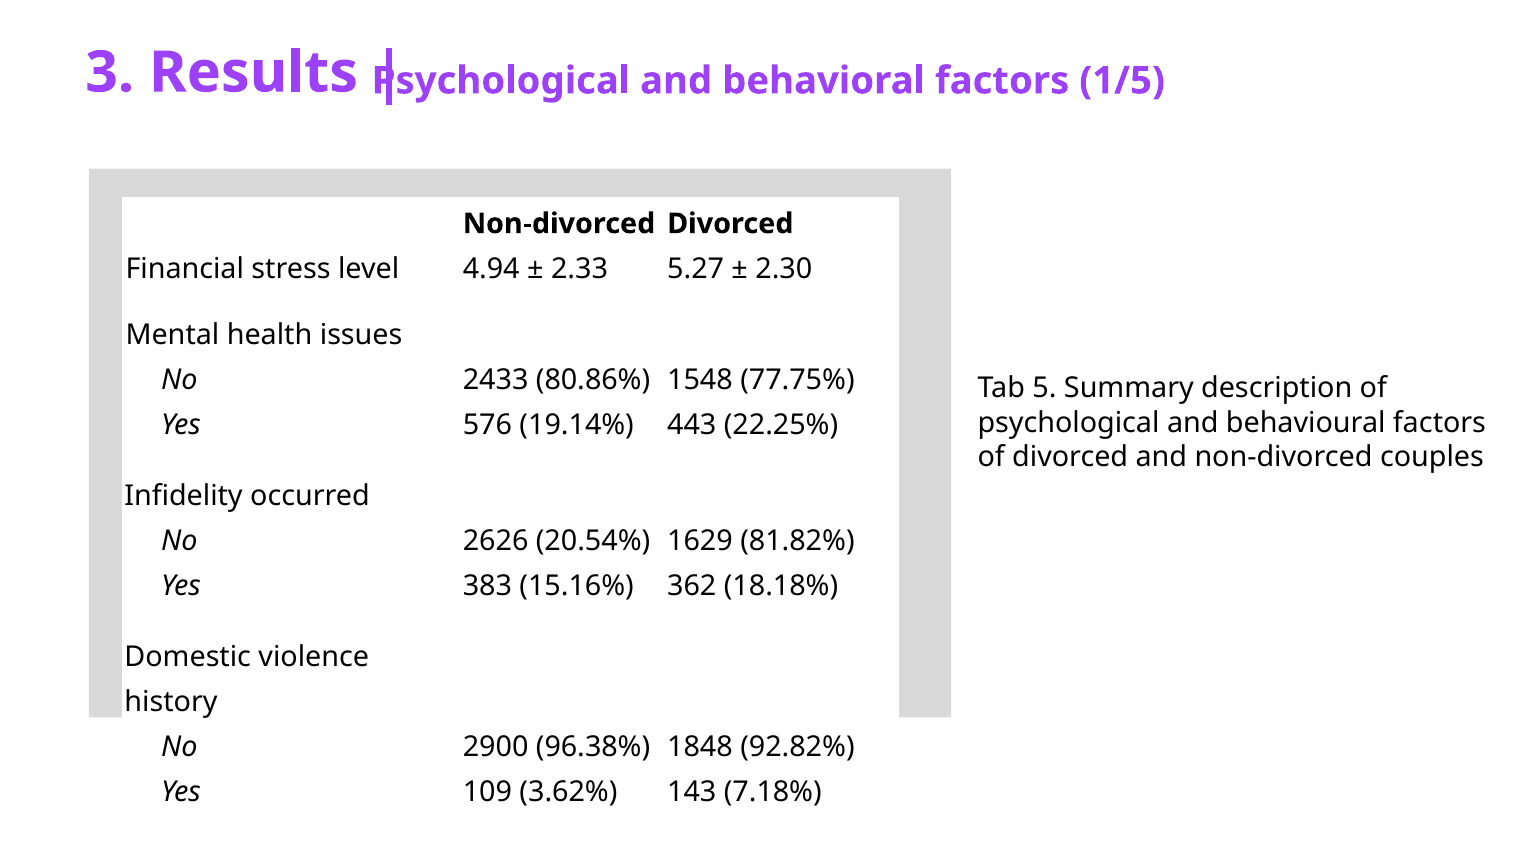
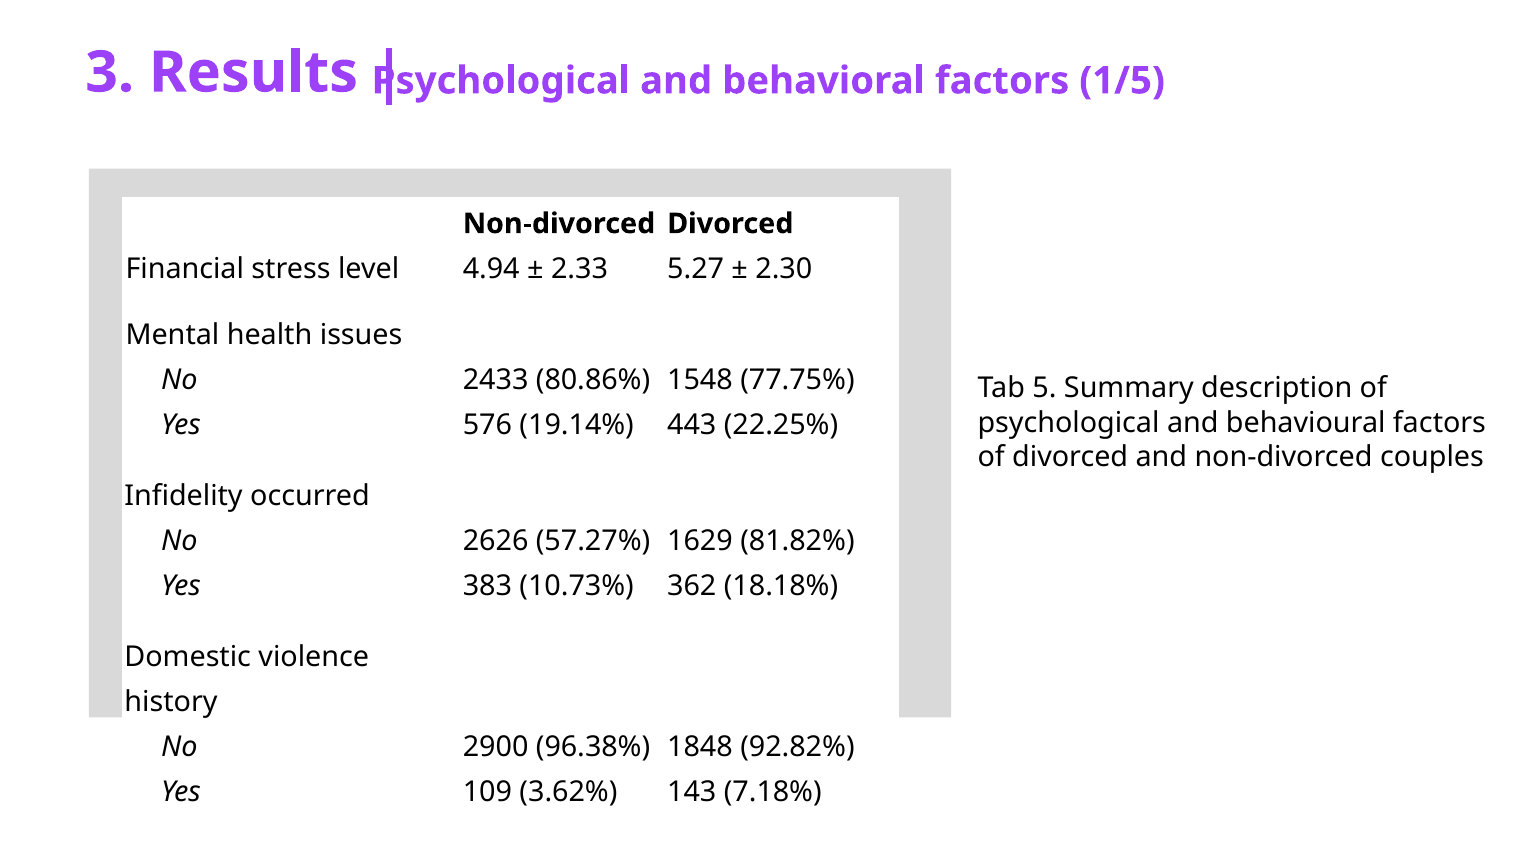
20.54%: 20.54% -> 57.27% (593, 541)
15.16%: 15.16% -> 10.73% (577, 586)
